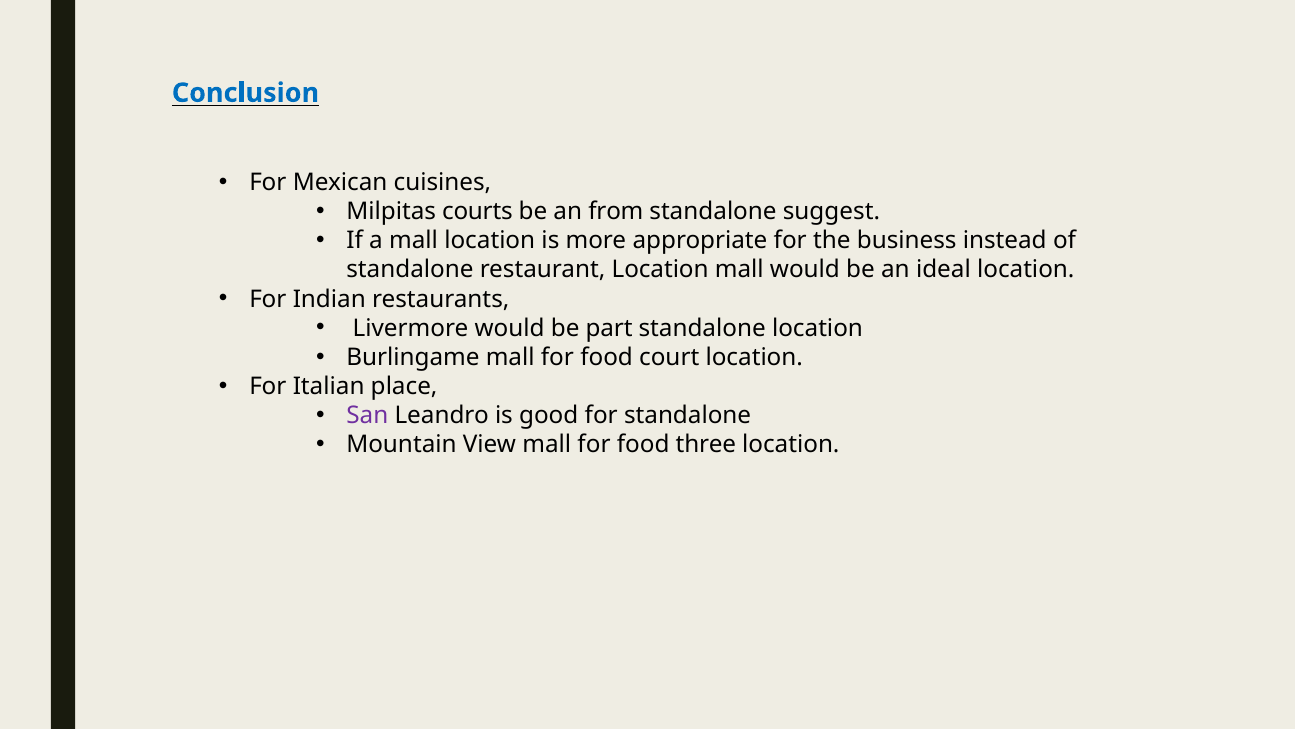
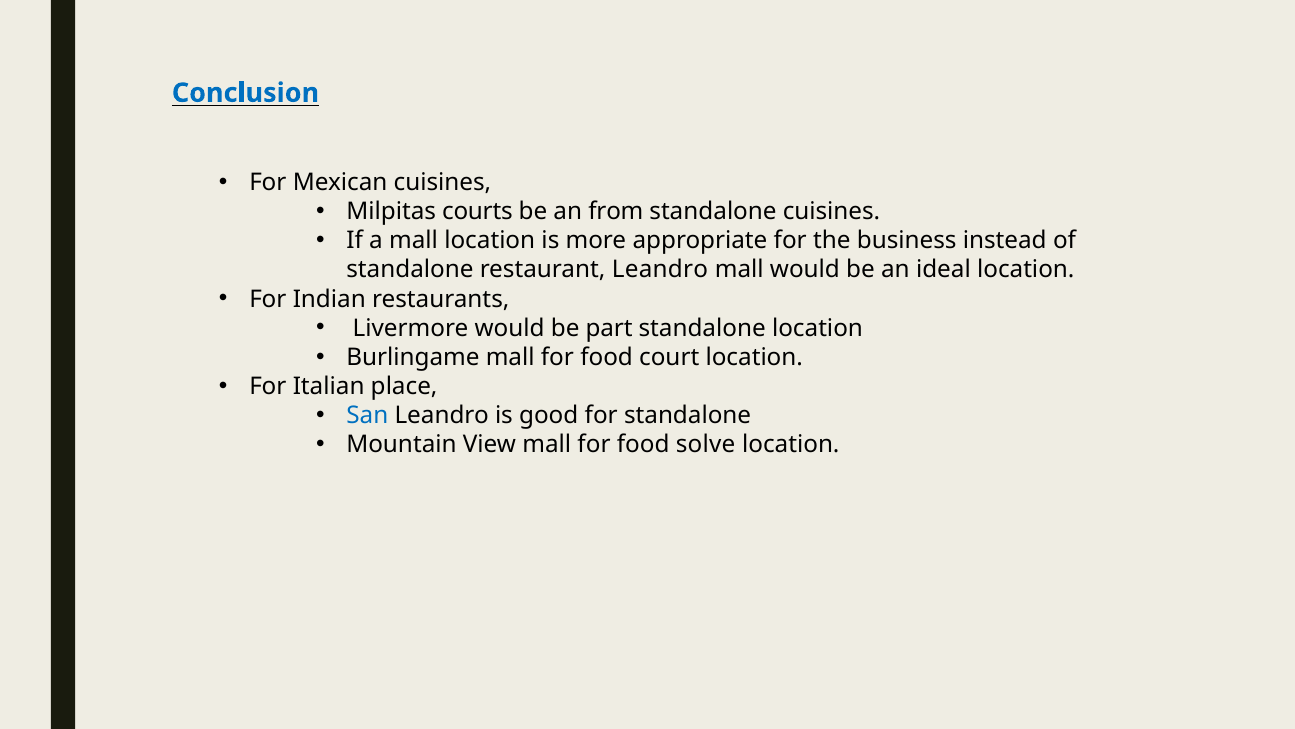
standalone suggest: suggest -> cuisines (831, 211)
restaurant Location: Location -> Leandro (660, 270)
San colour: purple -> blue (367, 415)
three: three -> solve (706, 444)
